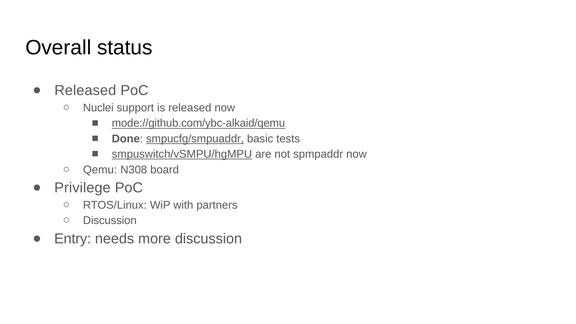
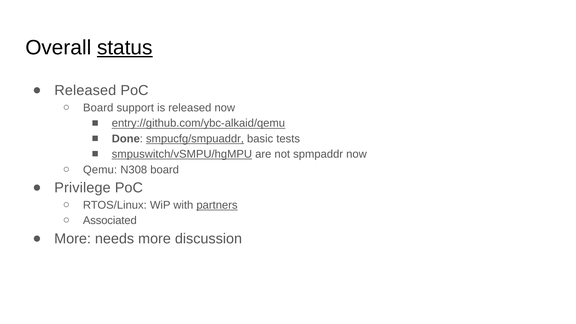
status underline: none -> present (125, 48)
Nuclei: Nuclei -> Board (98, 108)
mode://github.com/ybc-alkaid/qemu: mode://github.com/ybc-alkaid/qemu -> entry://github.com/ybc-alkaid/qemu (198, 123)
partners underline: none -> present (217, 205)
Discussion: Discussion -> Associated (110, 221)
Entry: Entry -> More (73, 239)
